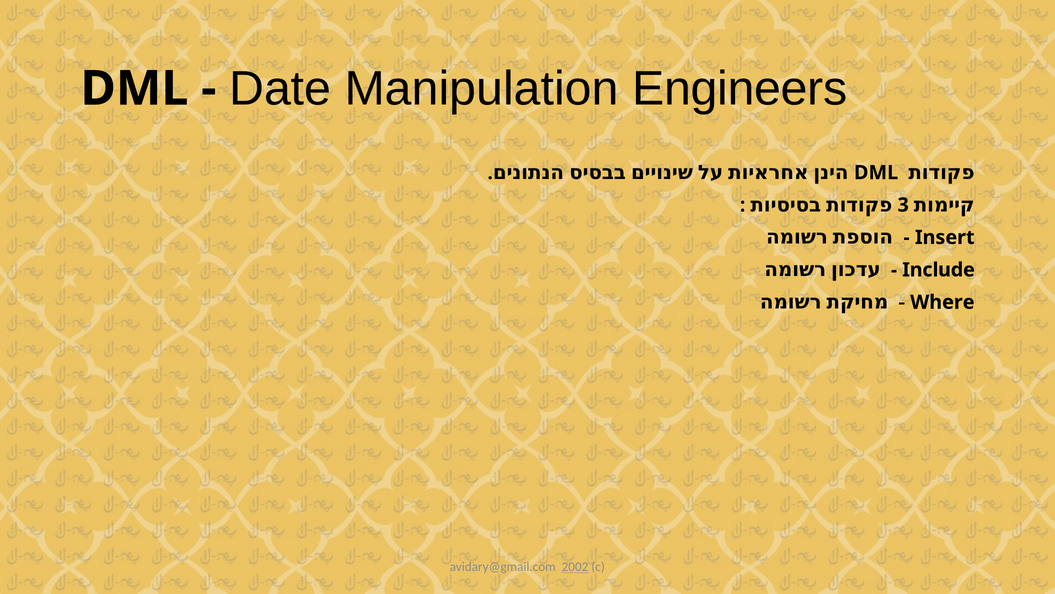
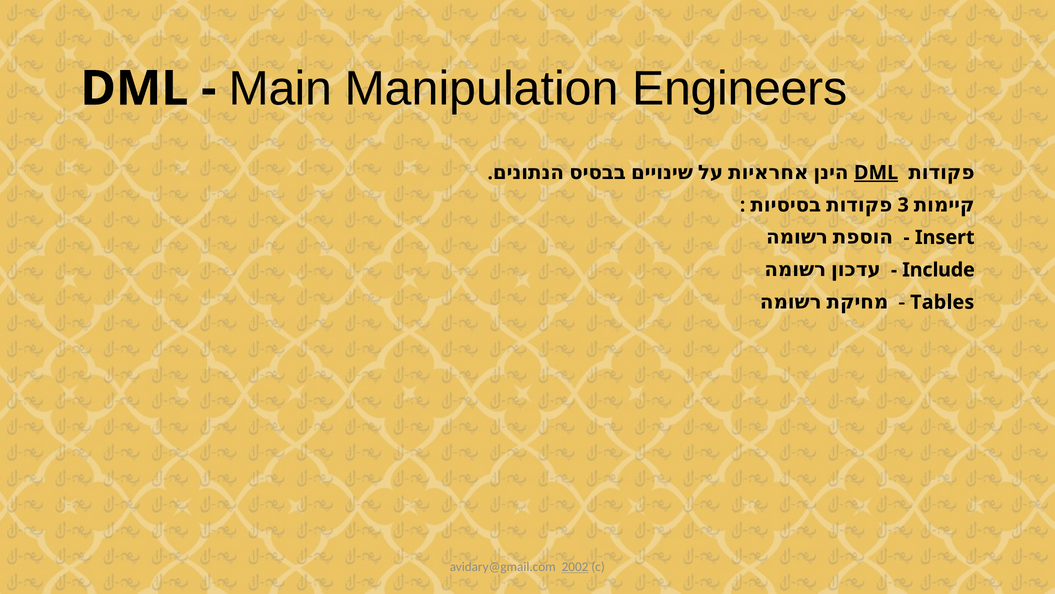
Date: Date -> Main (280, 89)
DML underline: none -> present (876, 172)
Where: Where -> Tables (942, 302)
